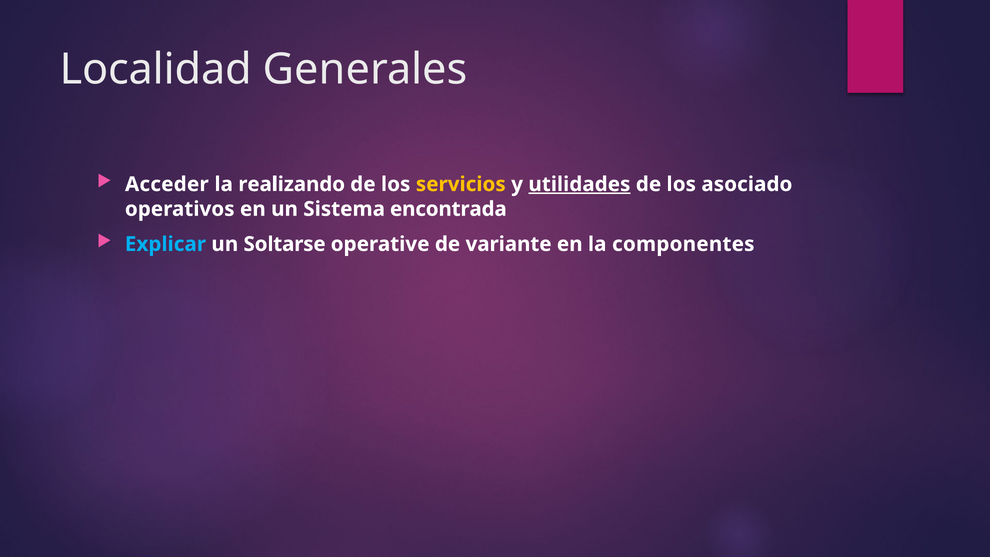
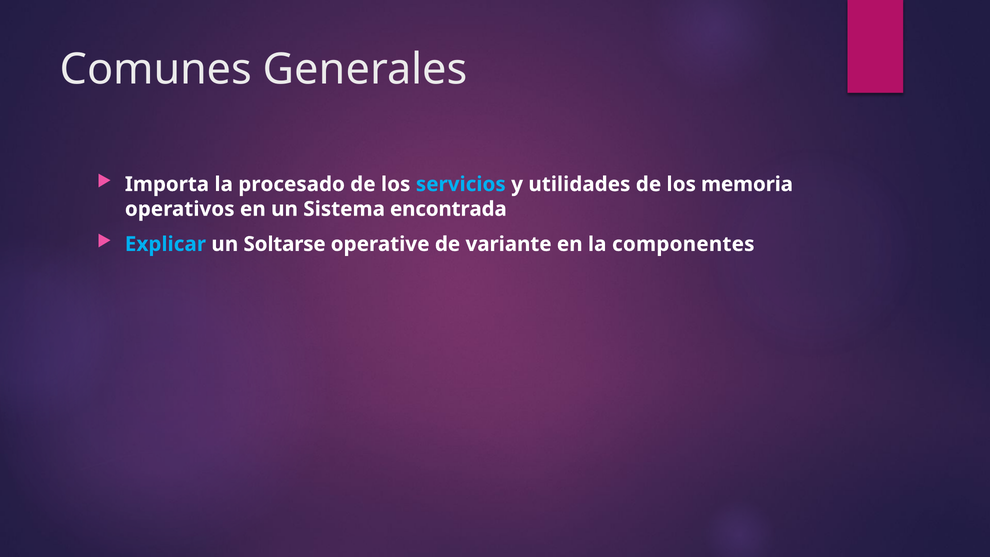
Localidad: Localidad -> Comunes (156, 70)
Acceder: Acceder -> Importa (167, 184)
realizando: realizando -> procesado (292, 184)
servicios colour: yellow -> light blue (461, 184)
utilidades underline: present -> none (579, 184)
asociado: asociado -> memoria (747, 184)
